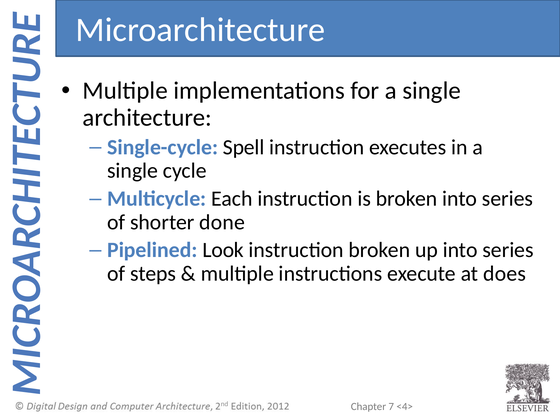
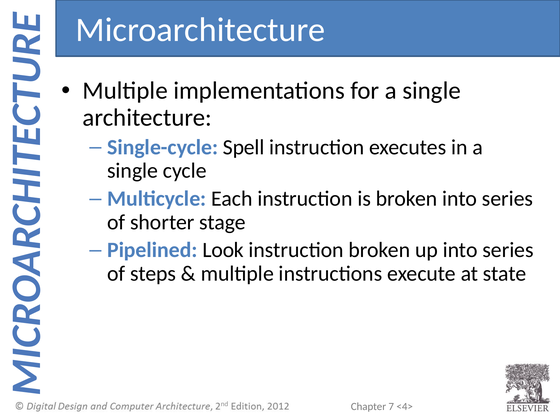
done: done -> stage (222, 222)
does: does -> state (505, 274)
